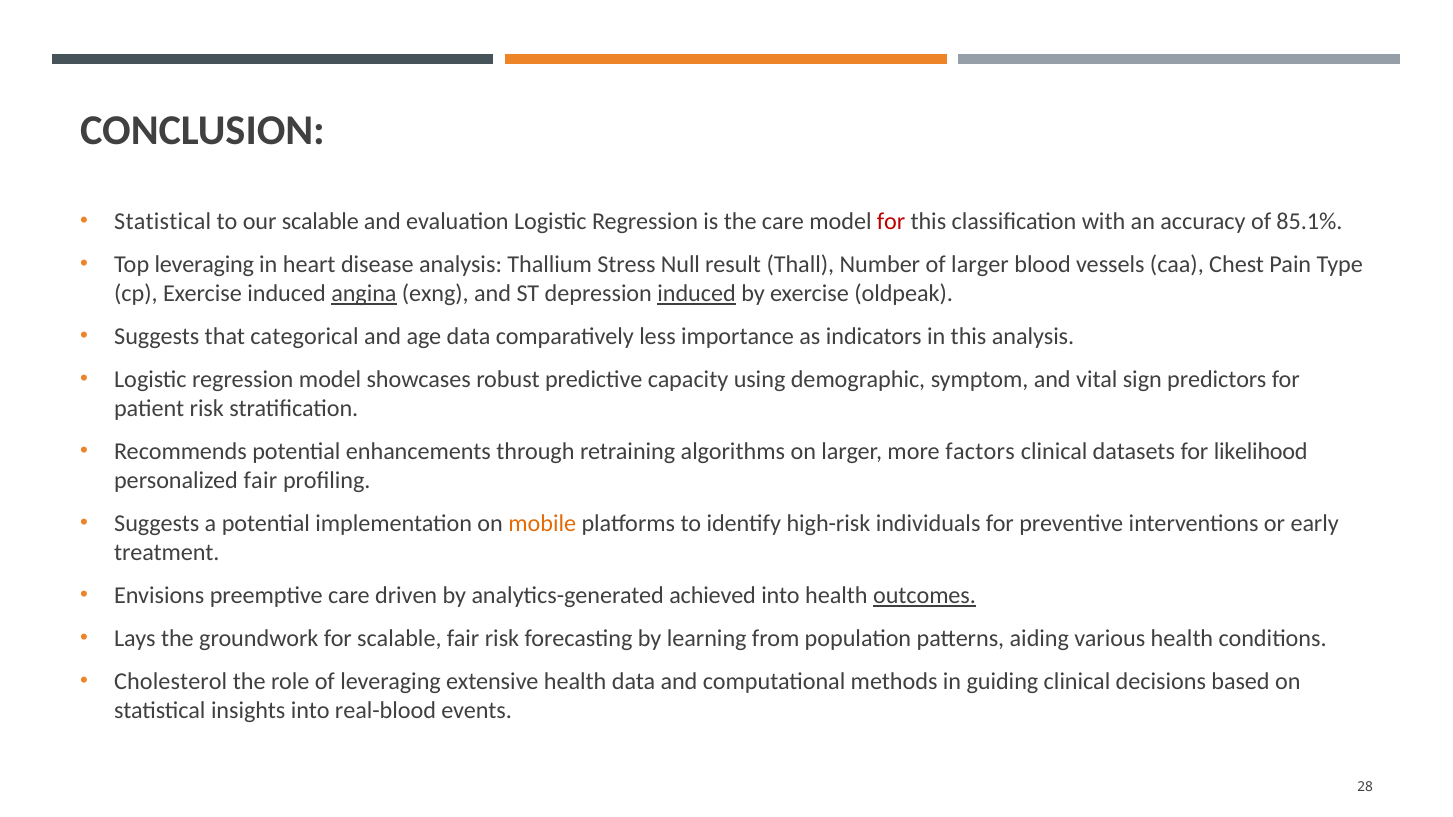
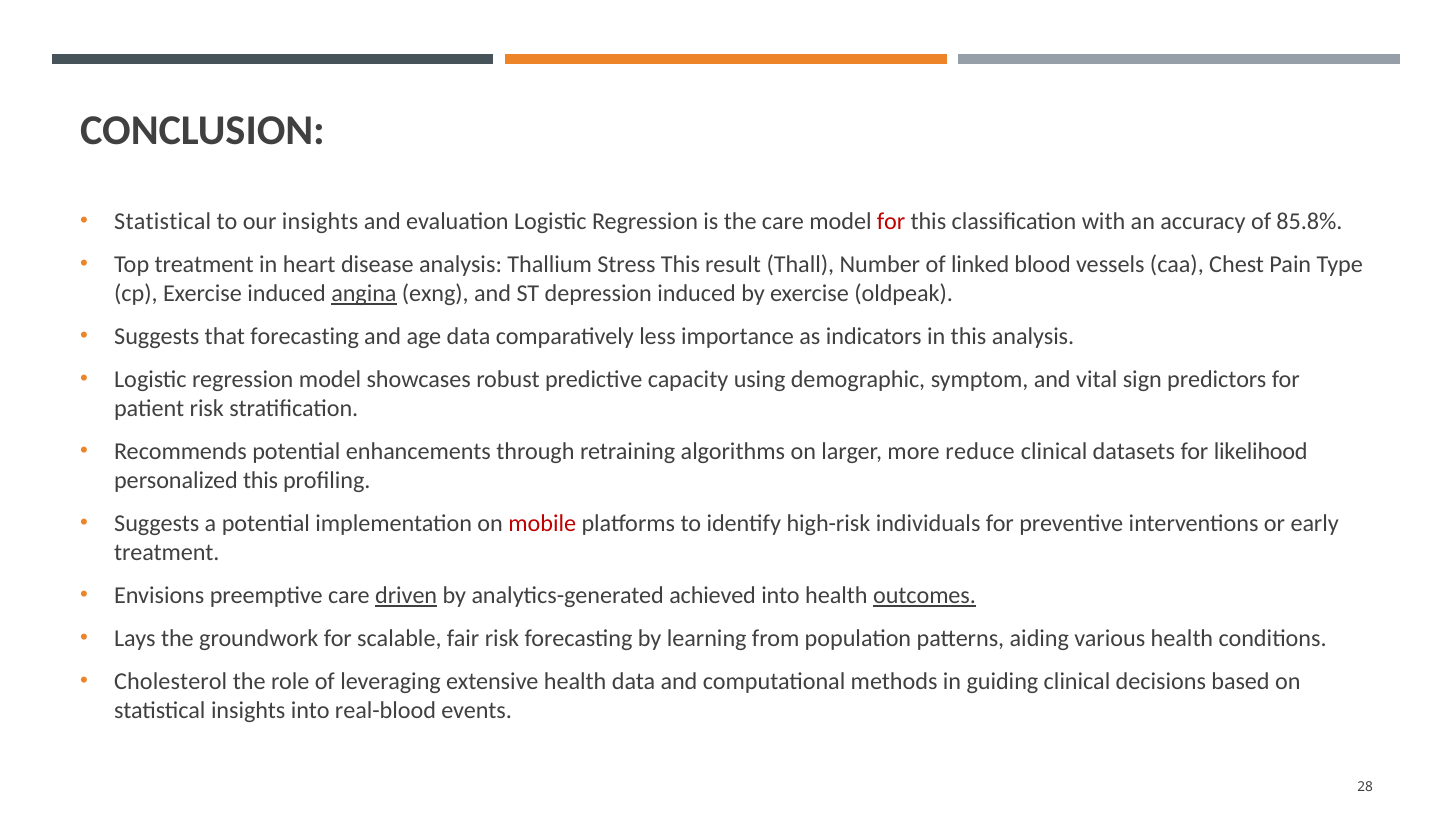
our scalable: scalable -> insights (320, 222)
85.1%: 85.1% -> 85.8% (1310, 222)
Top leveraging: leveraging -> treatment (204, 265)
Stress Null: Null -> This (680, 265)
of larger: larger -> linked (980, 265)
induced underline: present -> none (697, 294)
that categorical: categorical -> forecasting (305, 337)
factors: factors -> reduce (980, 452)
personalized fair: fair -> this (261, 481)
mobile colour: orange -> red (542, 524)
driven underline: none -> present (406, 596)
